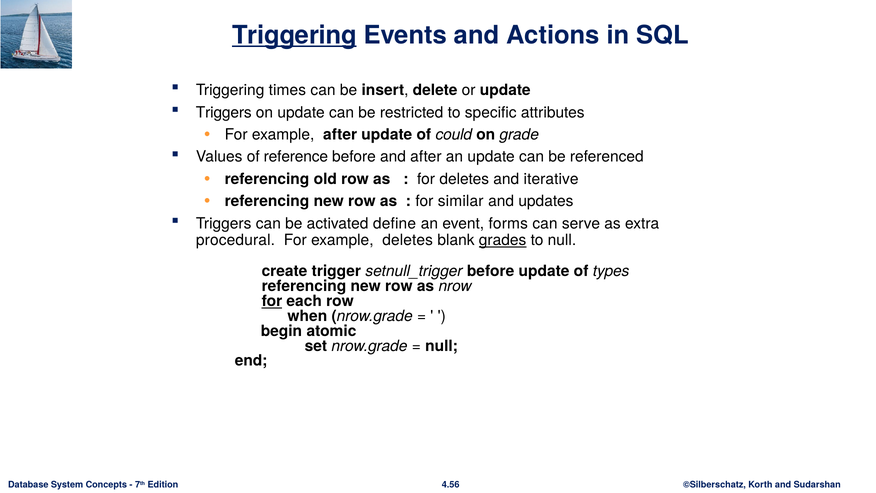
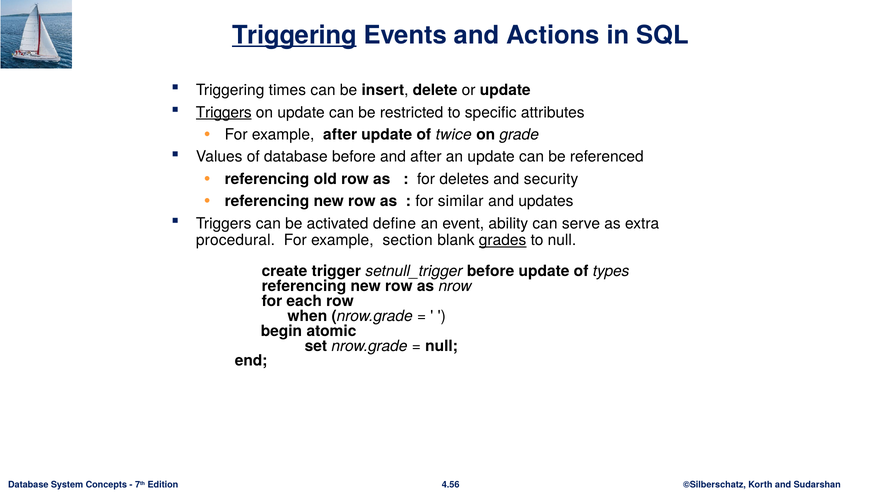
Triggers underline: none -> present (224, 112)
could: could -> twice (454, 135)
of reference: reference -> database (296, 157)
iterative: iterative -> security (551, 179)
forms: forms -> ability (508, 223)
example deletes: deletes -> section (408, 240)
for underline: present -> none (272, 301)
